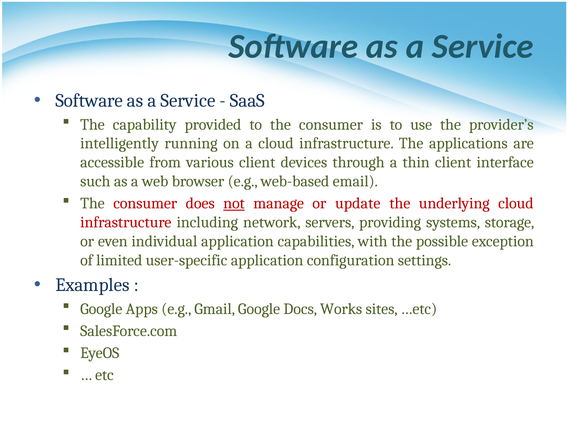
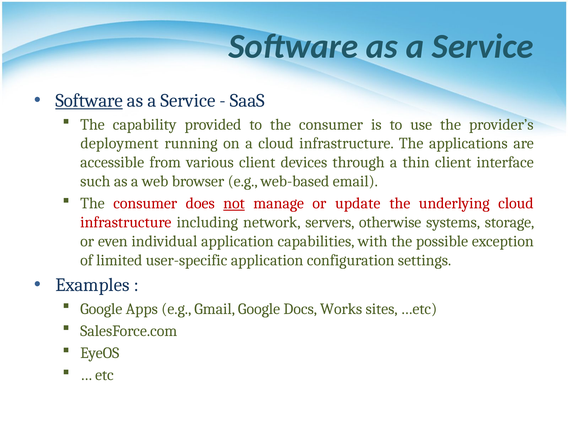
Software underline: none -> present (89, 101)
intelligently: intelligently -> deployment (120, 143)
providing: providing -> otherwise (390, 222)
